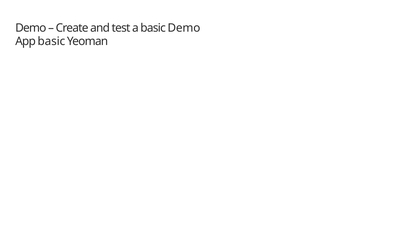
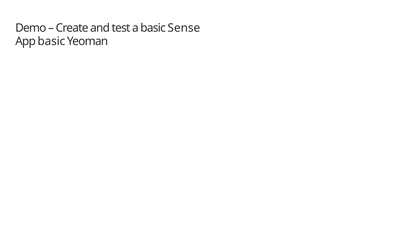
basic Demo: Demo -> Sense (184, 28)
